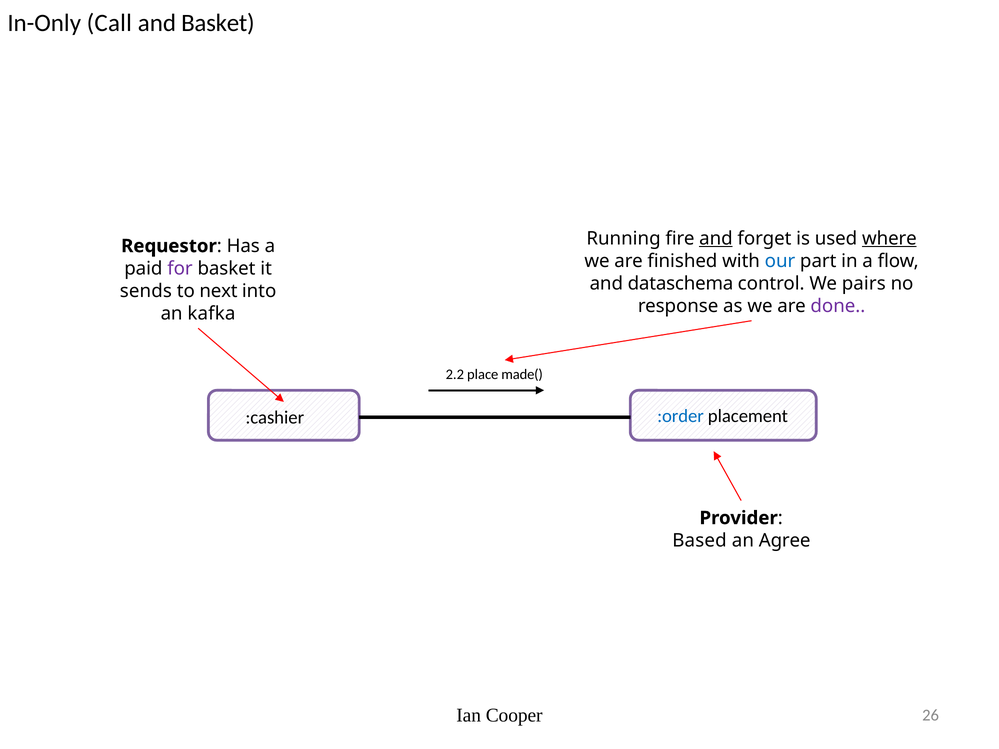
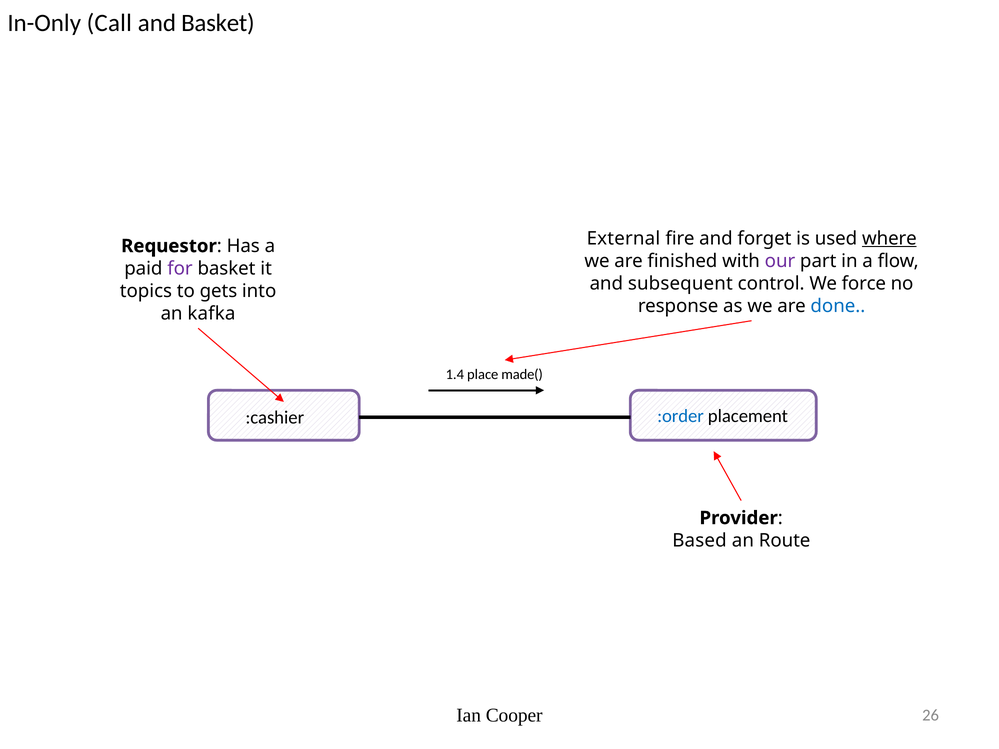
Running: Running -> External (623, 239)
and underline: present -> none (716, 239)
our colour: blue -> purple (780, 261)
dataschema: dataschema -> subsequent (680, 284)
pairs: pairs -> force (864, 284)
sends: sends -> topics (146, 291)
next: next -> gets (218, 291)
done colour: purple -> blue (838, 306)
2.2: 2.2 -> 1.4 (455, 375)
Agree: Agree -> Route (785, 541)
